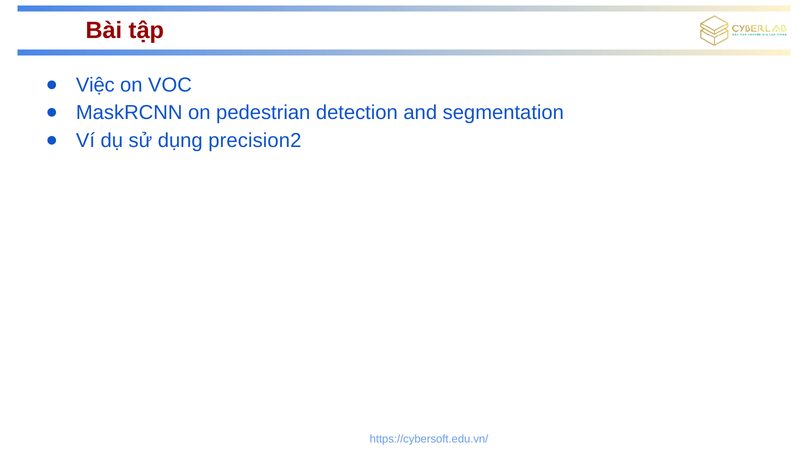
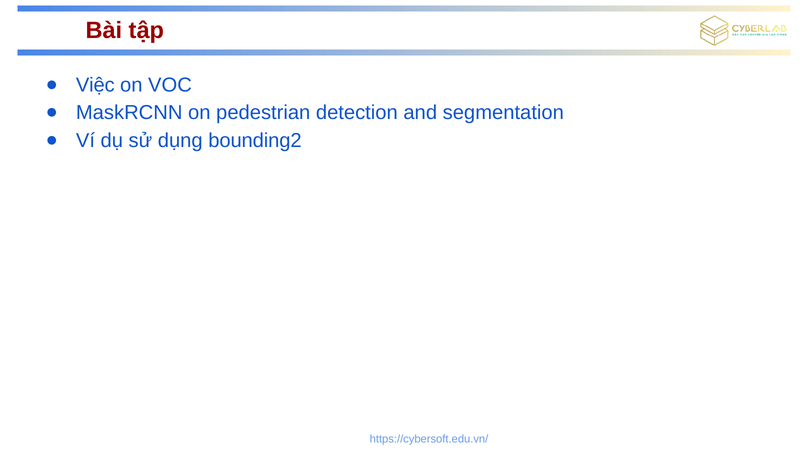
precision2: precision2 -> bounding2 (255, 141)
